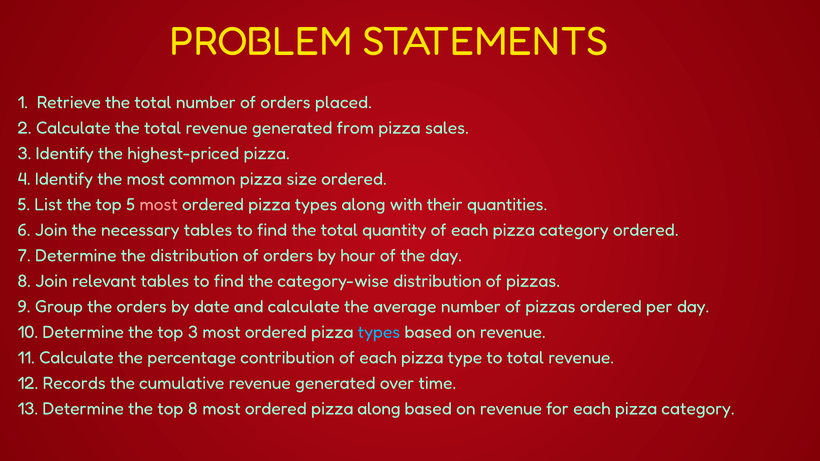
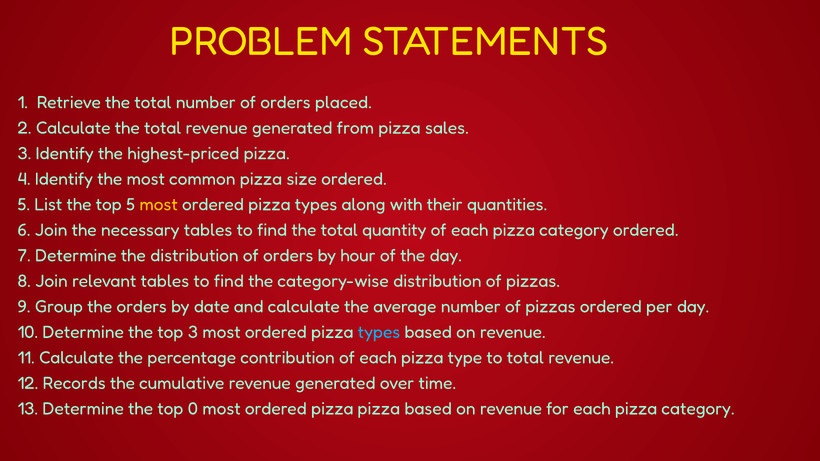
most colour: pink -> yellow (159, 204)
top 8: 8 -> 0 (193, 409)
pizza along: along -> pizza (379, 409)
